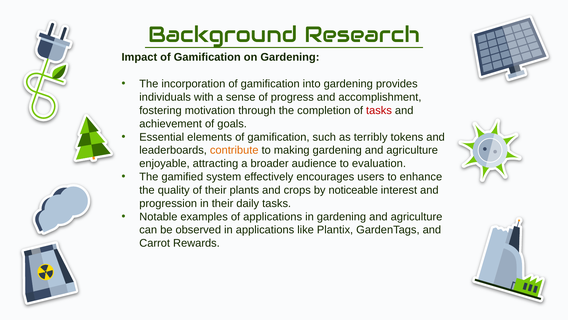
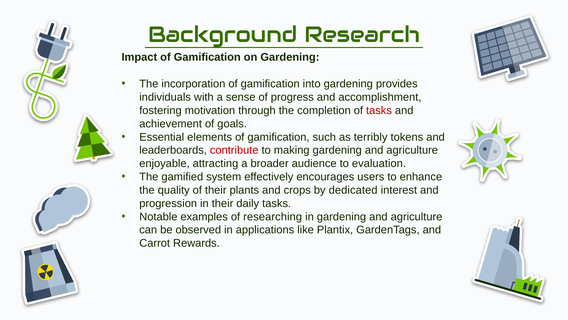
contribute colour: orange -> red (234, 150)
noticeable: noticeable -> dedicated (353, 190)
of applications: applications -> researching (273, 216)
